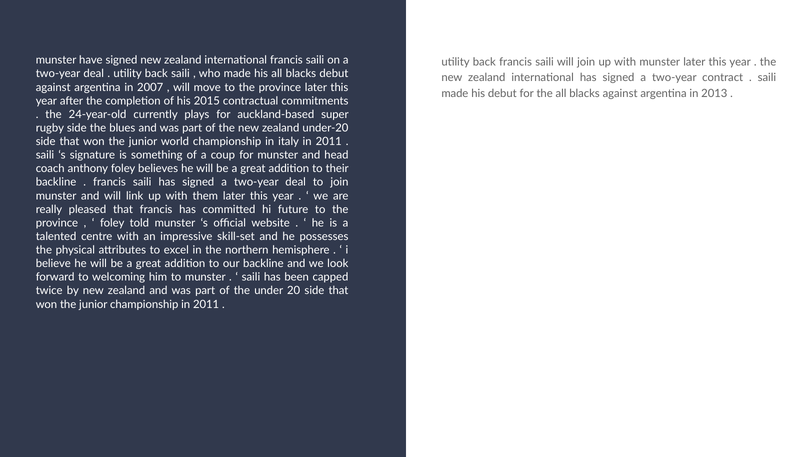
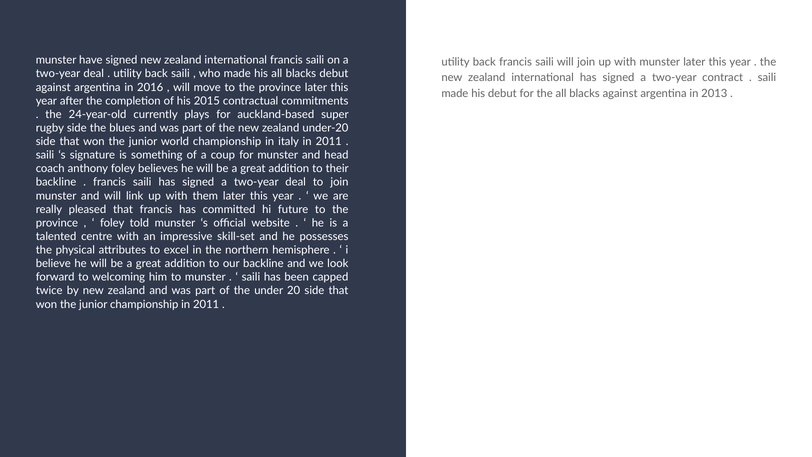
2007: 2007 -> 2016 (150, 87)
